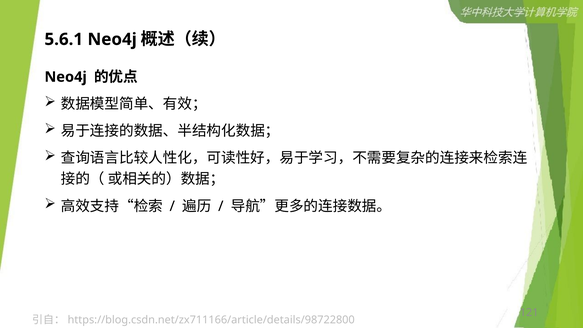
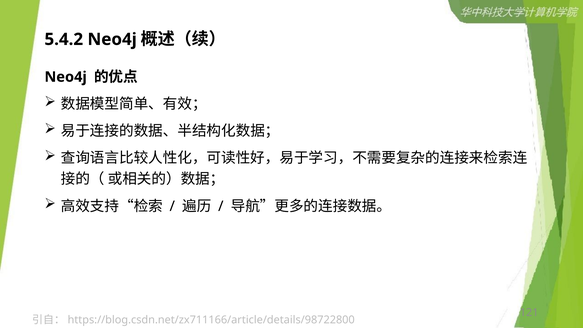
5.6.1: 5.6.1 -> 5.4.2 (64, 39)
